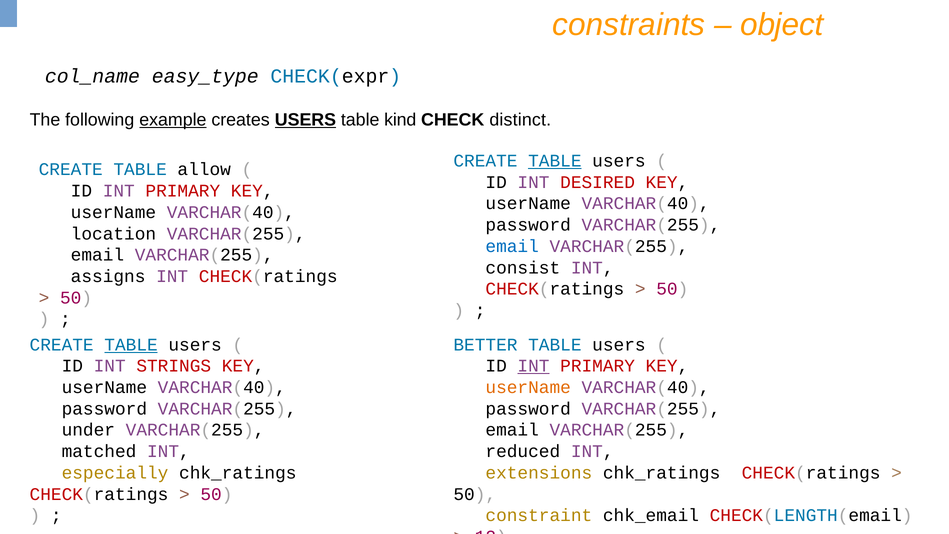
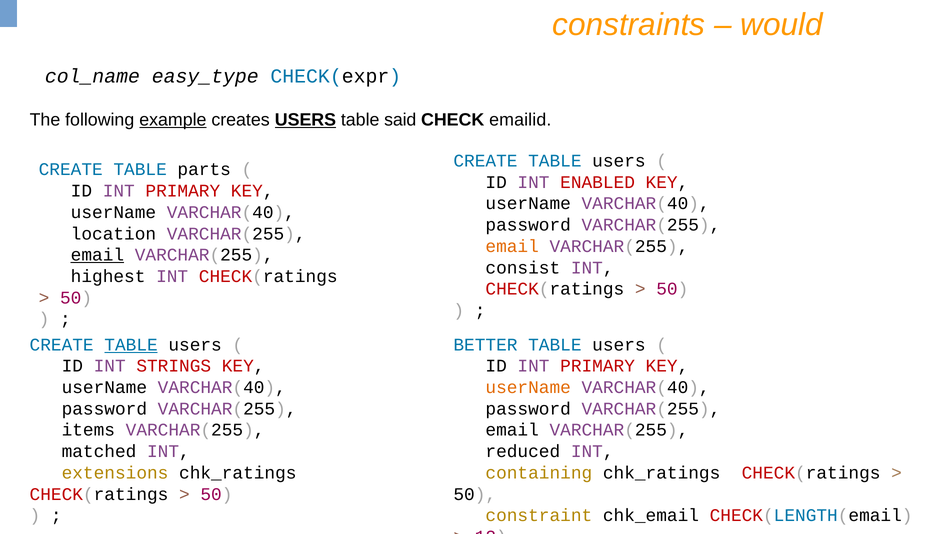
object: object -> would (782, 25)
kind: kind -> said (400, 120)
distinct: distinct -> emailid (520, 120)
TABLE underline: present -> none (555, 161)
allow: allow -> parts (204, 170)
DESIRED: DESIRED -> ENABLED (598, 182)
email colour: blue -> orange (512, 246)
email underline: none -> present (97, 255)
assigns: assigns -> highest (108, 276)
INT underline: present -> none (534, 366)
under: under -> items (88, 430)
especially: especially -> extensions (115, 473)
extensions: extensions -> containing (539, 473)
